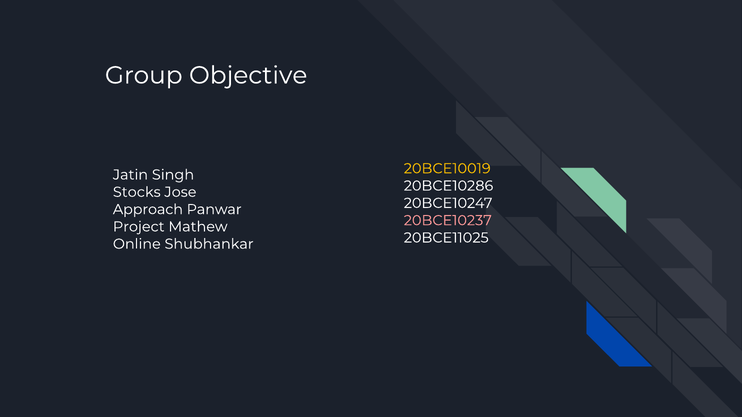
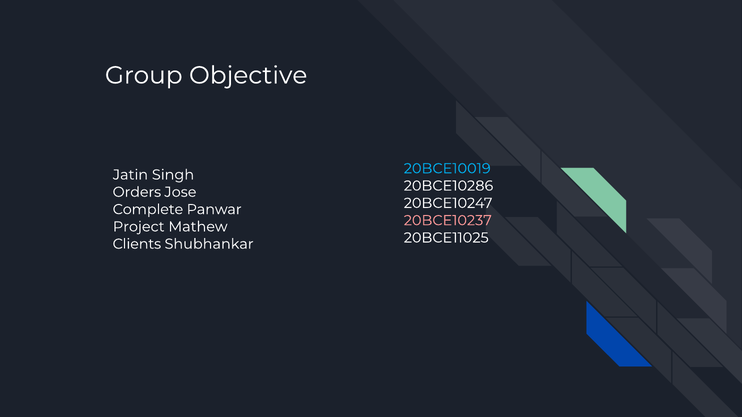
20BCE10019 colour: yellow -> light blue (447, 169)
Stocks: Stocks -> Orders (137, 192)
Approach: Approach -> Complete (148, 210)
Online: Online -> Clients (137, 244)
